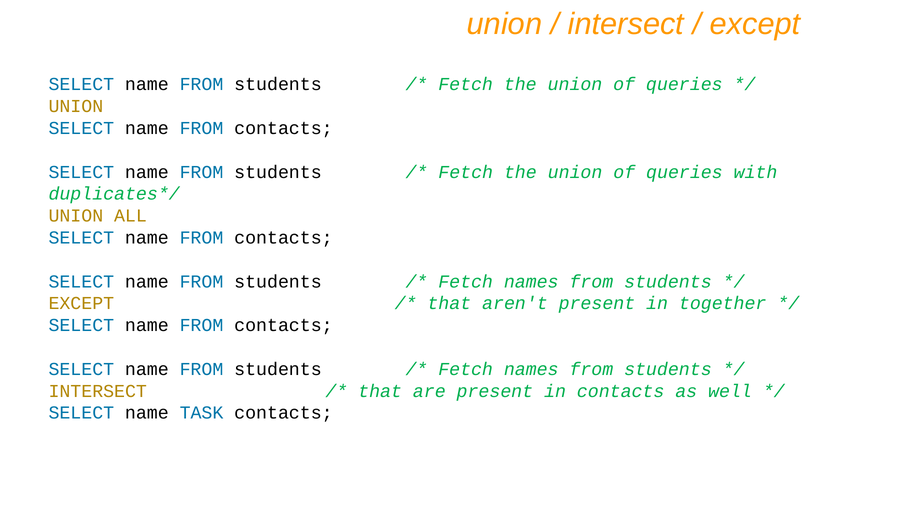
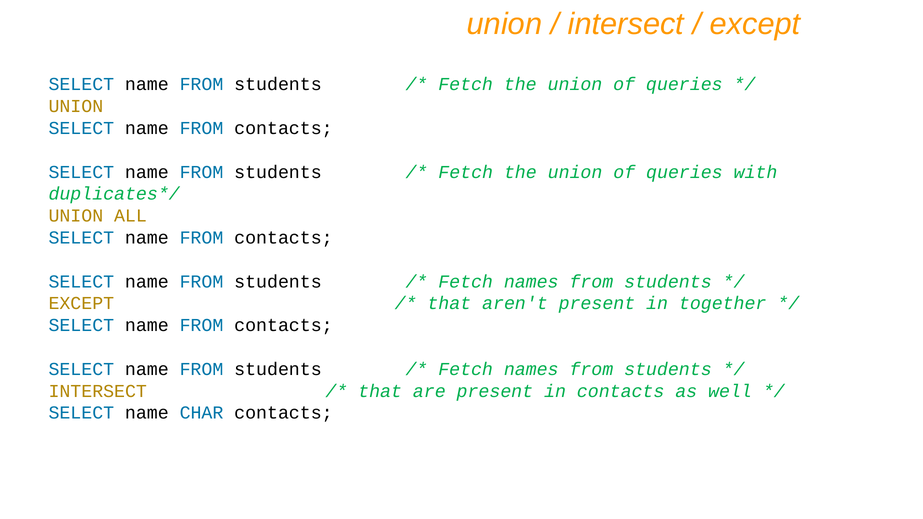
TASK: TASK -> CHAR (201, 413)
